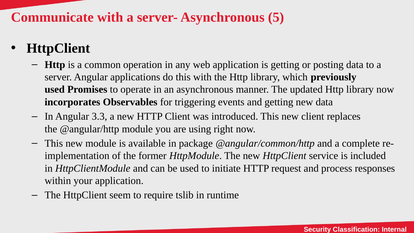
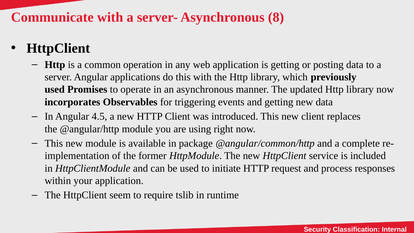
5: 5 -> 8 (276, 17)
3.3: 3.3 -> 4.5 (99, 116)
